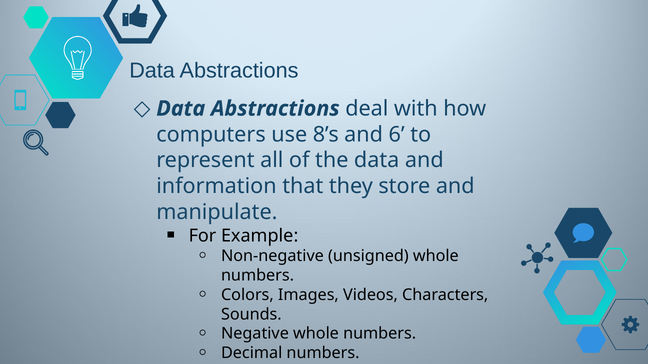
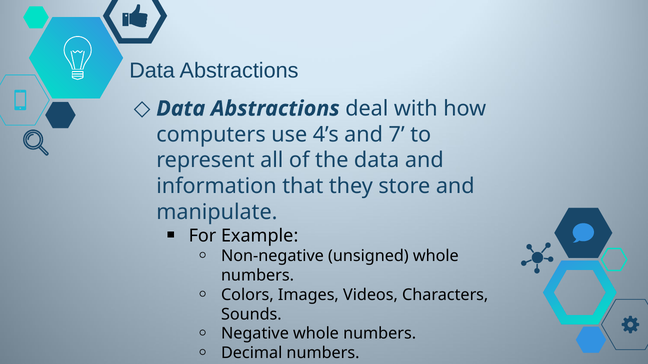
8’s: 8’s -> 4’s (326, 135)
6: 6 -> 7 (397, 135)
